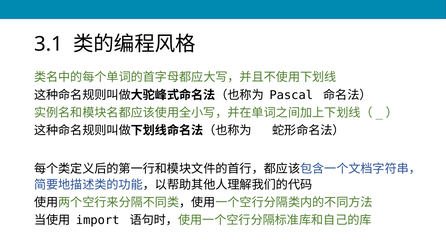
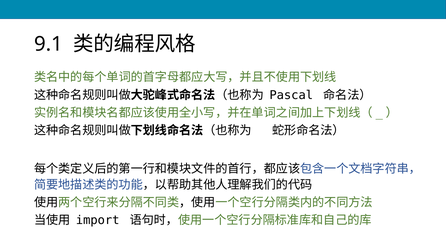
3.1: 3.1 -> 9.1 (48, 44)
